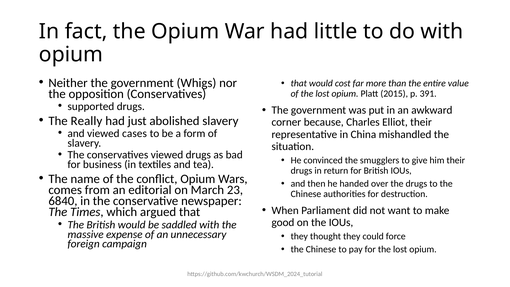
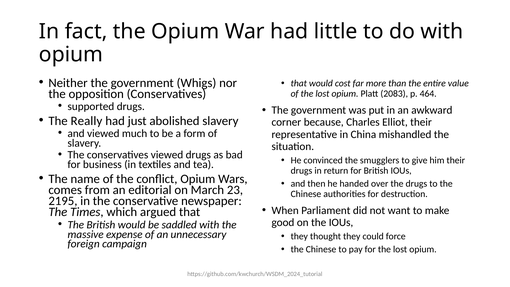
2015: 2015 -> 2083 (394, 94)
391: 391 -> 464 (428, 94)
cases: cases -> much (135, 133)
6840: 6840 -> 2195 (63, 201)
